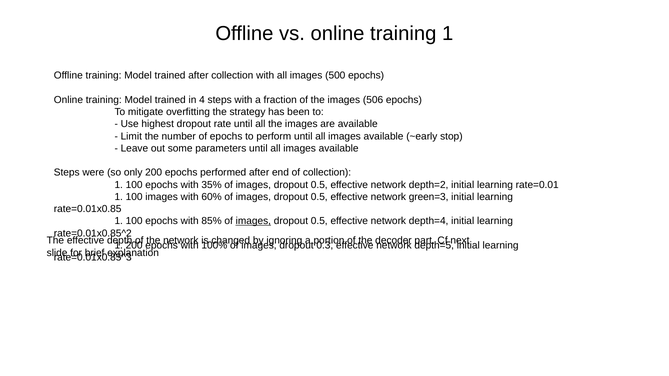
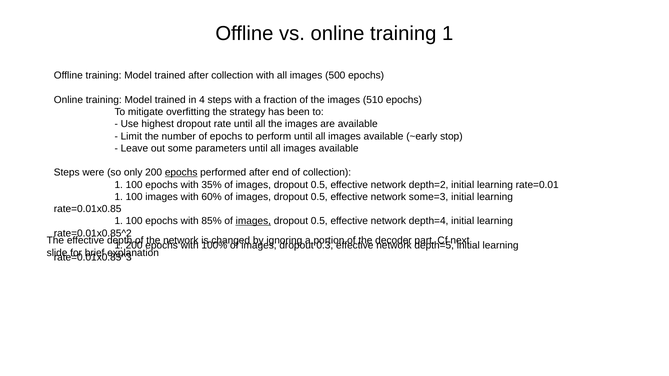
506: 506 -> 510 (373, 100)
epochs underline: none -> present (181, 173)
green=3: green=3 -> some=3 (429, 197)
